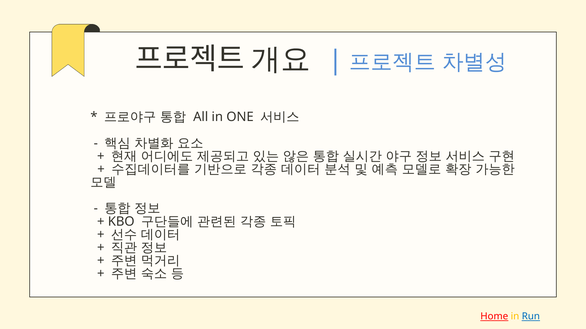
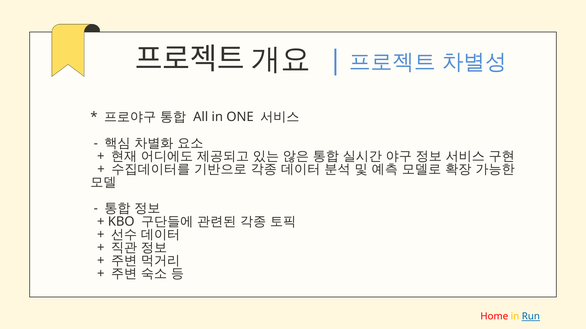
Home underline: present -> none (494, 317)
